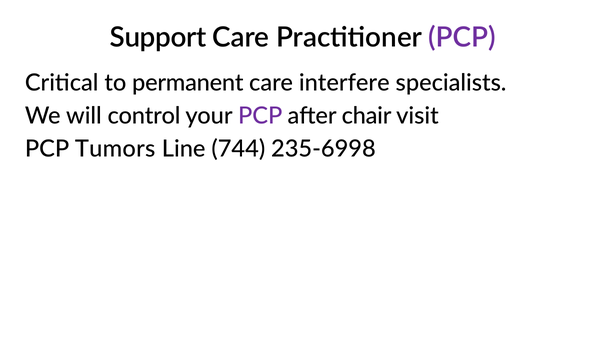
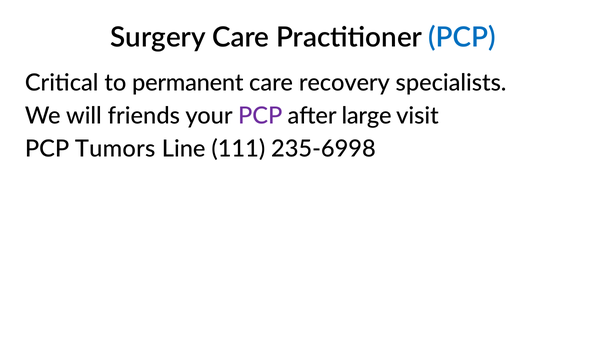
Support: Support -> Surgery (158, 38)
PCP colour: purple -> blue (462, 38)
interfere: interfere -> recovery (344, 83)
control: control -> friends (144, 116)
chair: chair -> large (367, 116)
744: 744 -> 111 (238, 149)
